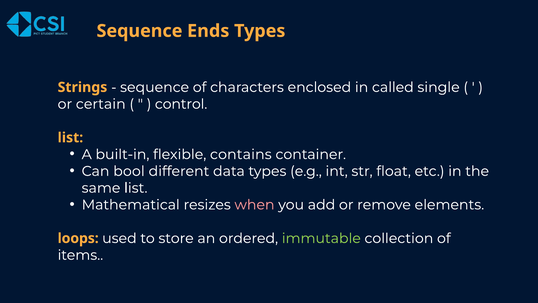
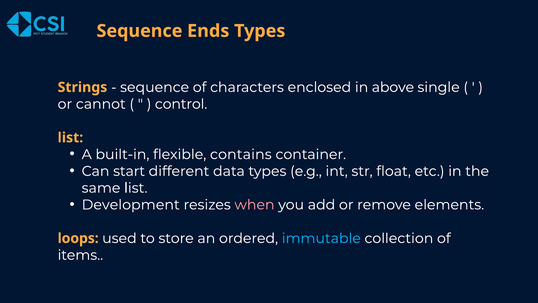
called: called -> above (393, 87)
certain: certain -> cannot (101, 104)
bool: bool -> start (129, 171)
Mathematical: Mathematical -> Development (131, 205)
immutable colour: light green -> light blue (321, 238)
